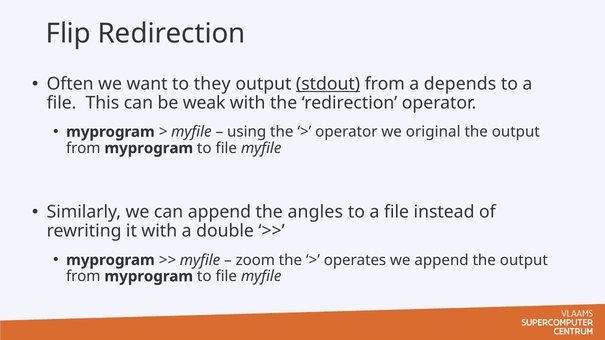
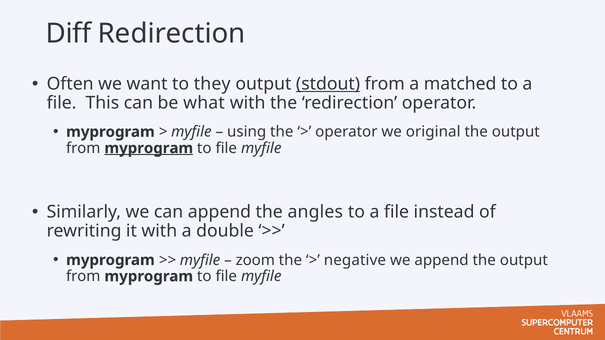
Flip: Flip -> Diff (68, 34)
depends: depends -> matched (460, 84)
weak: weak -> what (204, 103)
myprogram underline: none -> present (149, 148)
operates: operates -> negative (355, 260)
